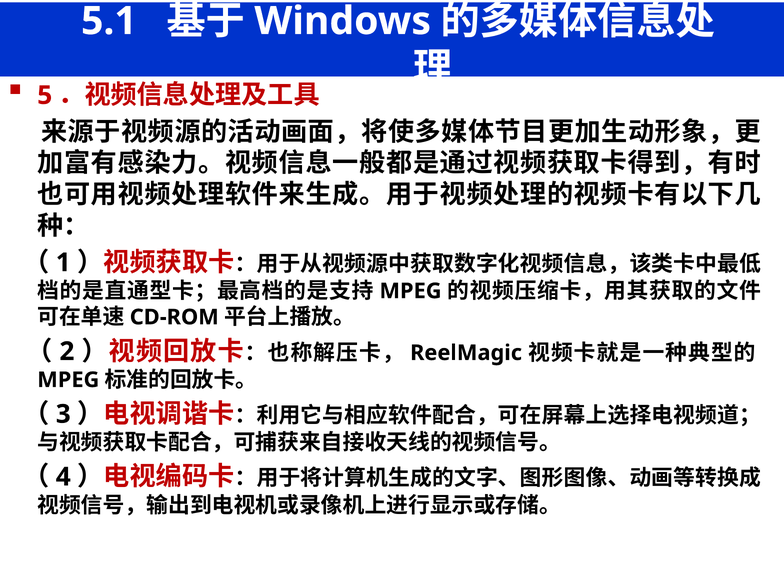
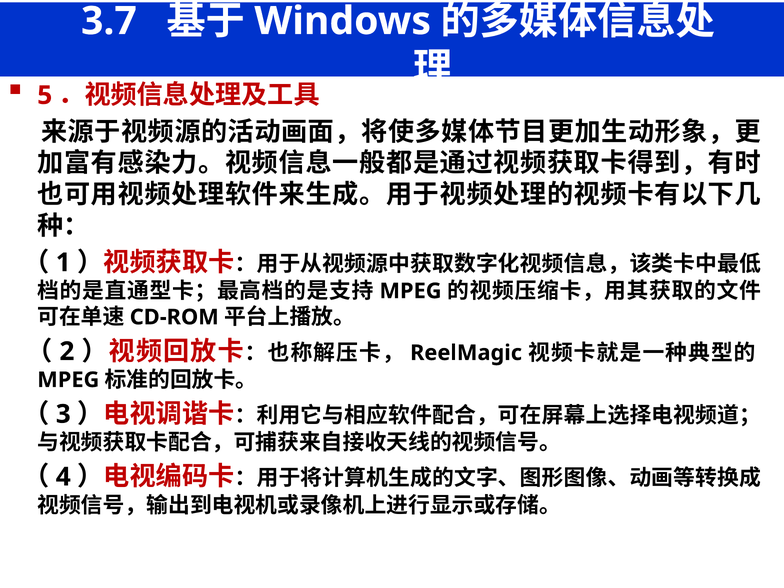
5.1: 5.1 -> 3.7 (109, 21)
